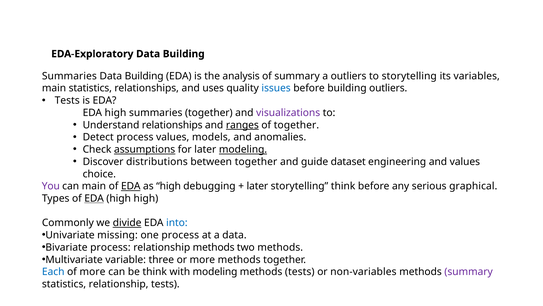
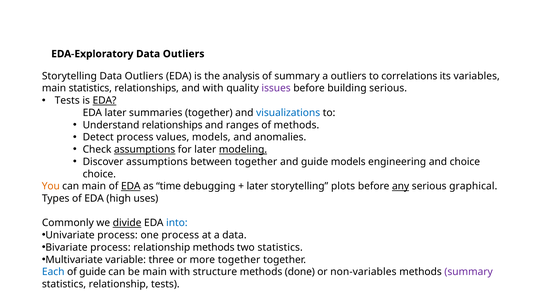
EDA-Exploratory Data Building: Building -> Outliers (184, 54)
Summaries: Summaries -> Storytelling (69, 76)
Building: Building -> Outliers (144, 76)
to storytelling: storytelling -> correlations (409, 76)
and uses: uses -> with (213, 88)
issues colour: blue -> purple (276, 88)
building outliers: outliers -> serious (388, 88)
EDA underline: none -> present (105, 100)
high: high -> later (116, 113)
visualizations colour: purple -> blue (288, 113)
ranges underline: present -> none (242, 125)
of together: together -> methods (296, 125)
Discover distributions: distributions -> assumptions (157, 161)
guide dataset: dataset -> models (348, 161)
and values: values -> choice (465, 161)
You colour: purple -> orange (51, 186)
as high: high -> time (169, 186)
storytelling think: think -> plots (343, 186)
any underline: none -> present (401, 186)
EDA underline: present -> none (94, 198)
high high: high -> uses (146, 198)
Univariate missing: missing -> process (117, 235)
two methods: methods -> statistics (280, 247)
more methods: methods -> together (239, 259)
of more: more -> guide (93, 271)
be think: think -> main (155, 271)
with modeling: modeling -> structure (215, 271)
methods tests: tests -> done (300, 271)
